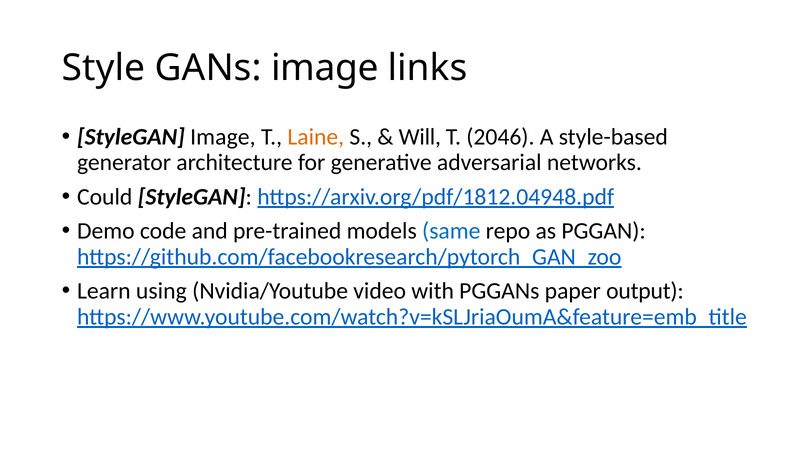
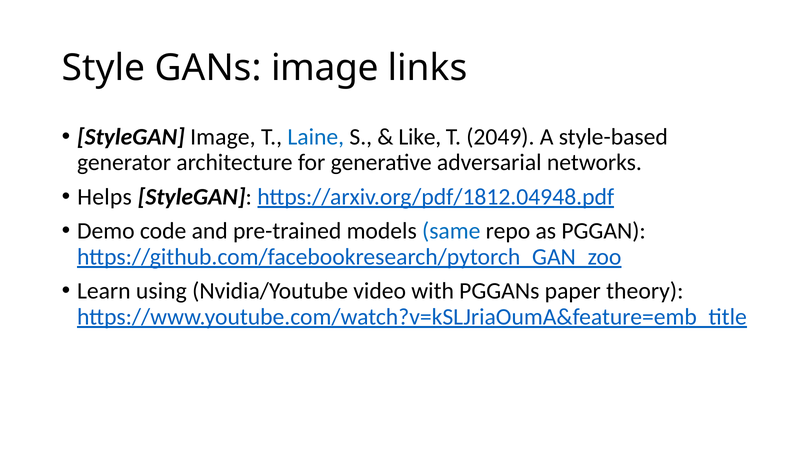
Laine colour: orange -> blue (316, 137)
Will: Will -> Like (420, 137)
2046: 2046 -> 2049 (500, 137)
Could: Could -> Helps (105, 197)
output: output -> theory (645, 291)
